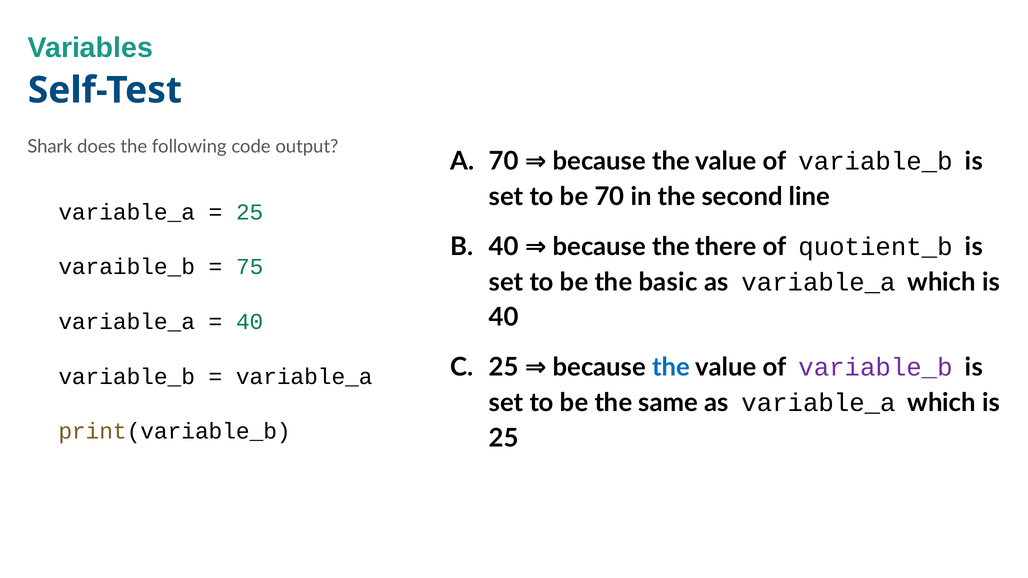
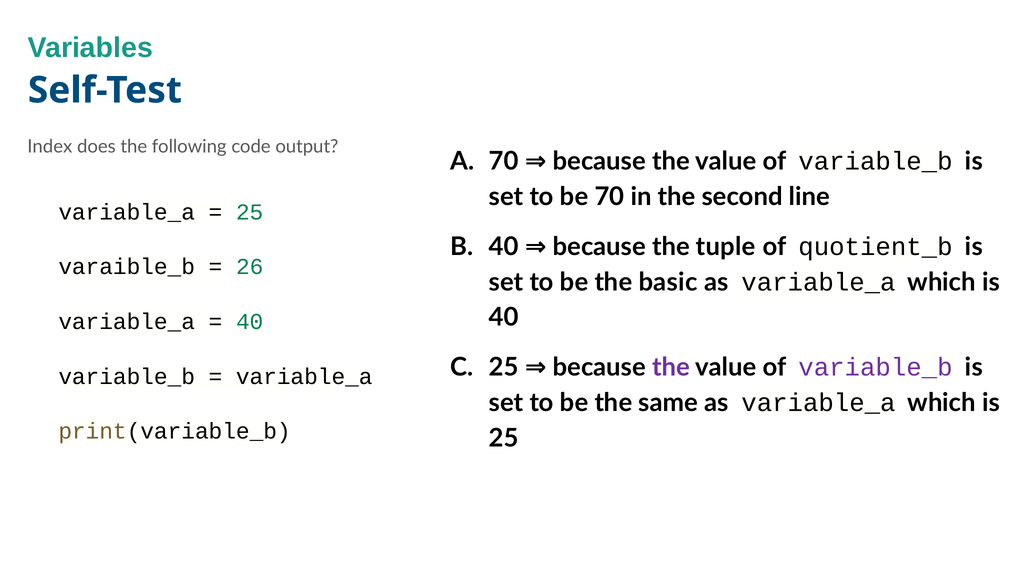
Shark: Shark -> Index (50, 147)
there: there -> tuple (726, 247)
75: 75 -> 26 (250, 267)
the colour: blue -> purple (671, 367)
